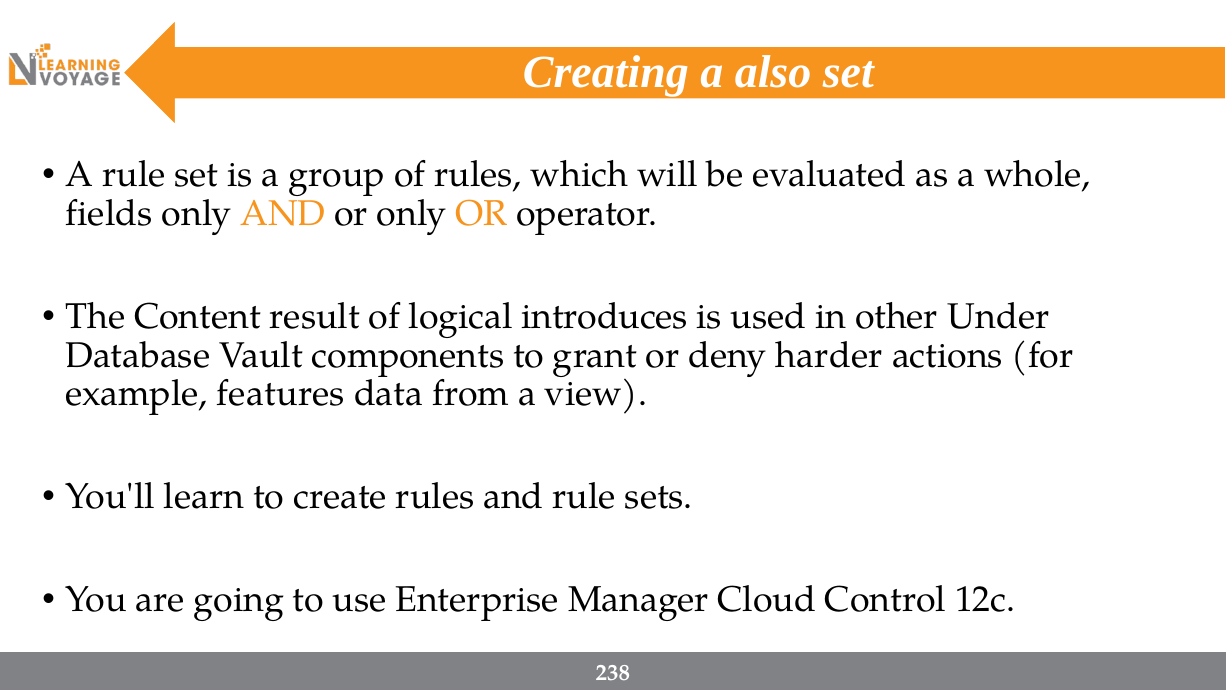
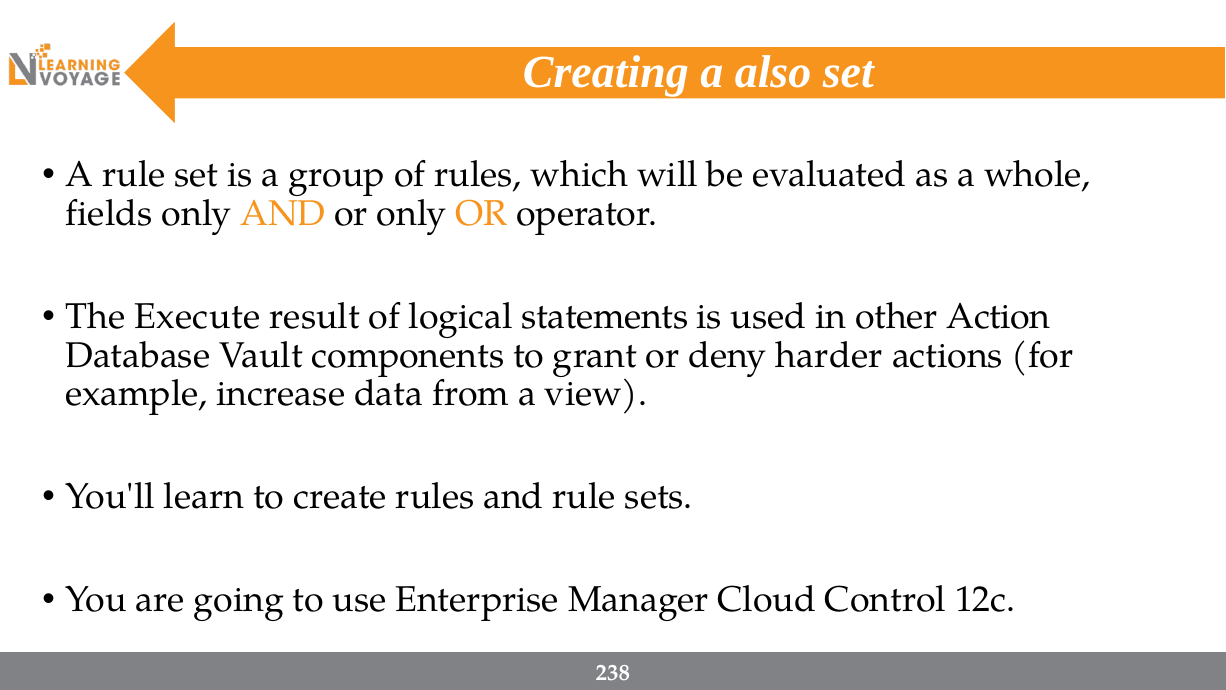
Content: Content -> Execute (197, 316)
introduces: introduces -> statements (605, 316)
Under: Under -> Action (999, 316)
features: features -> increase (281, 394)
